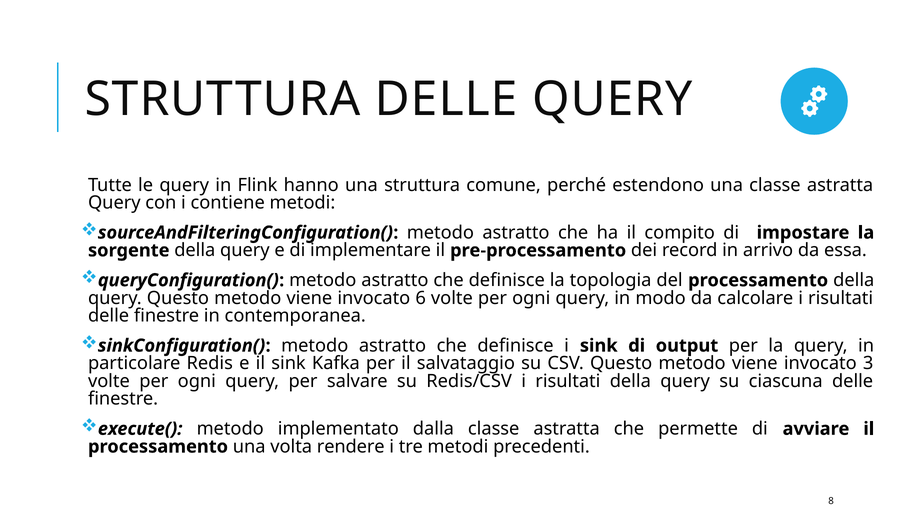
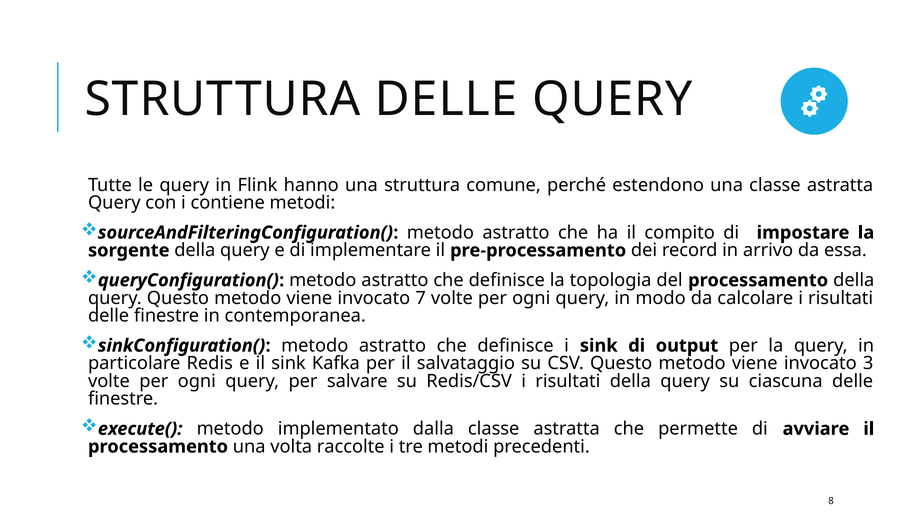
6: 6 -> 7 (421, 298)
rendere: rendere -> raccolte (351, 446)
